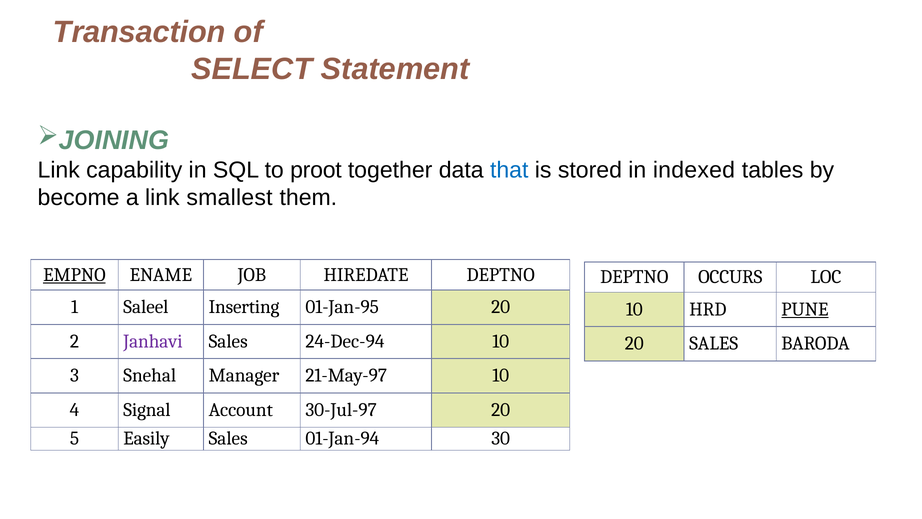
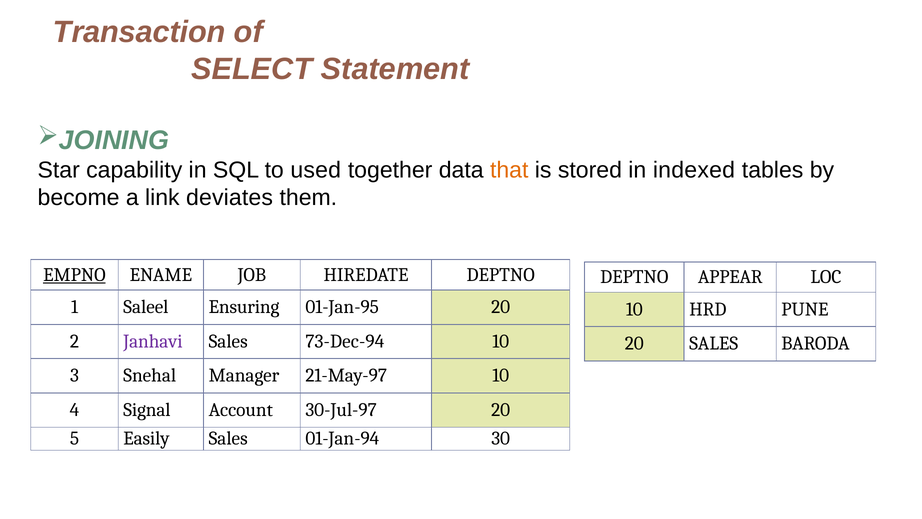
Link: Link -> Star (59, 170)
proot: proot -> used (316, 170)
that colour: blue -> orange (509, 170)
smallest: smallest -> deviates (230, 197)
OCCURS: OCCURS -> APPEAR (730, 277)
Inserting: Inserting -> Ensuring (244, 307)
PUNE underline: present -> none (805, 309)
24-Dec-94: 24-Dec-94 -> 73-Dec-94 (345, 341)
